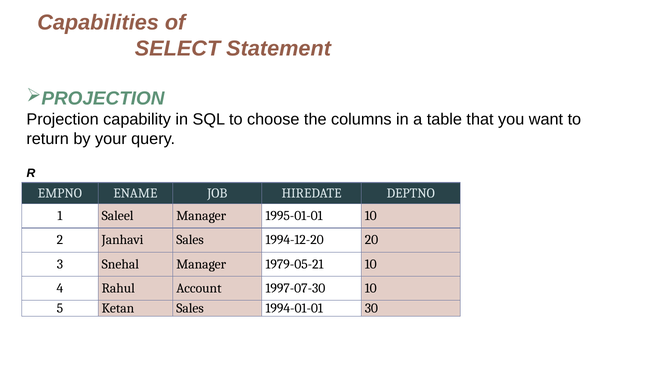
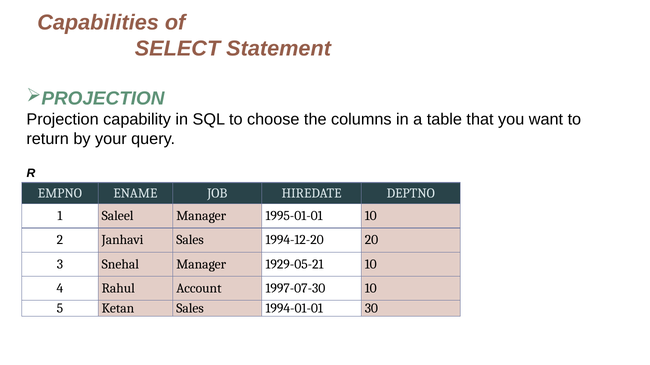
1979-05-21: 1979-05-21 -> 1929-05-21 (295, 265)
